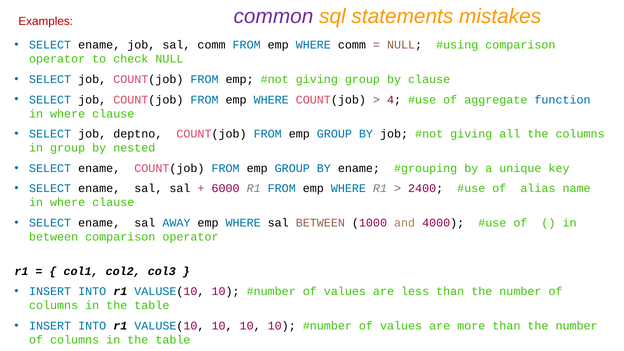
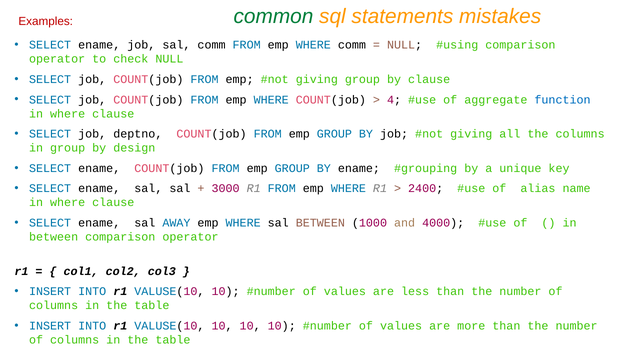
common colour: purple -> green (273, 16)
nested: nested -> design (134, 148)
6000: 6000 -> 3000 (226, 189)
